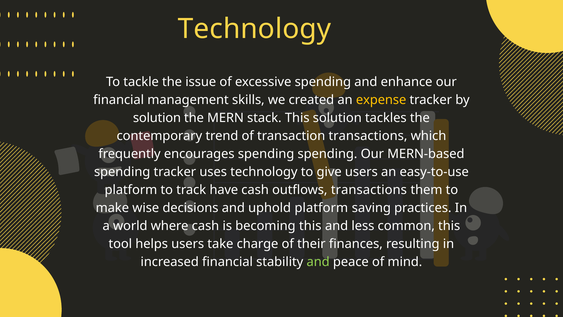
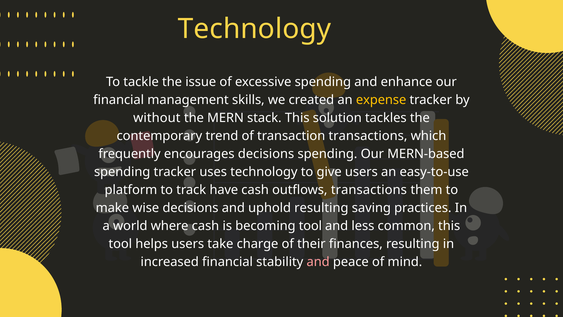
solution: solution -> without (157, 118)
encourages spending: spending -> decisions (266, 154)
uphold platform: platform -> resulting (321, 208)
becoming this: this -> tool (310, 226)
and colour: light green -> pink (318, 262)
